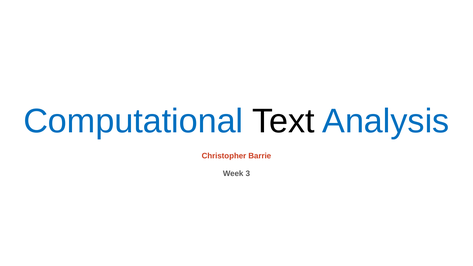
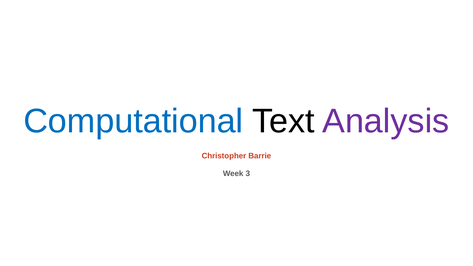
Analysis colour: blue -> purple (386, 121)
